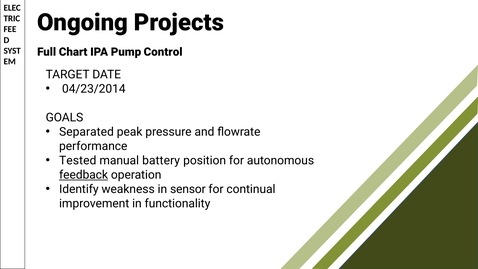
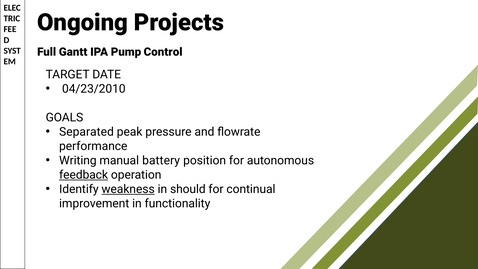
Chart: Chart -> Gantt (73, 52)
04/23/2014: 04/23/2014 -> 04/23/2010 (94, 89)
Tested: Tested -> Writing (78, 160)
weakness underline: none -> present (128, 189)
sensor: sensor -> should (188, 189)
